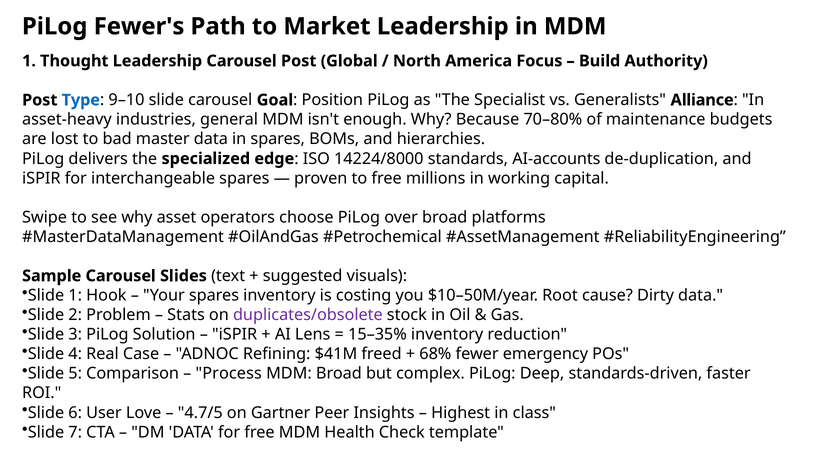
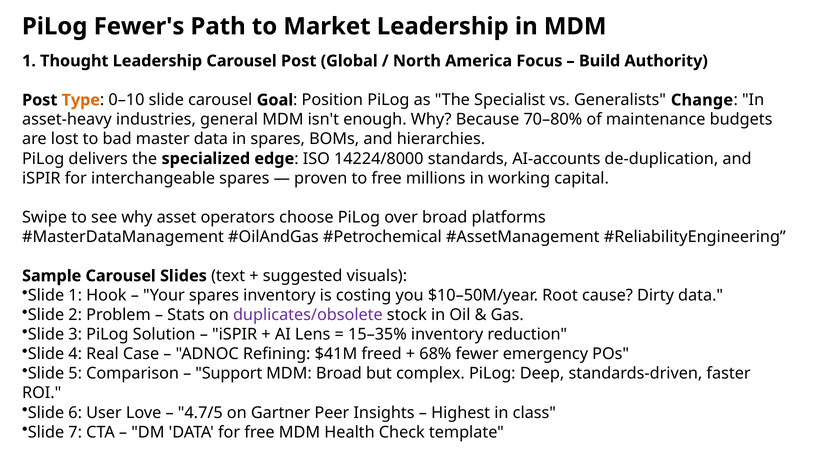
Type colour: blue -> orange (81, 100)
9–10: 9–10 -> 0–10 (126, 100)
Alliance: Alliance -> Change (702, 100)
Process: Process -> Support (229, 373)
